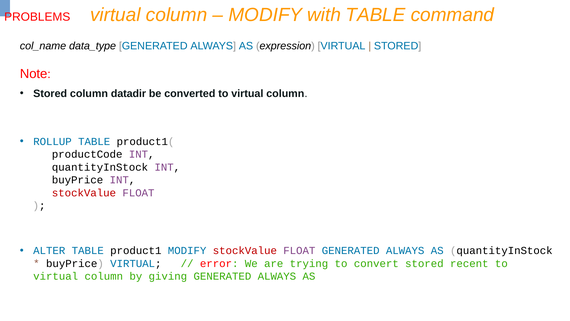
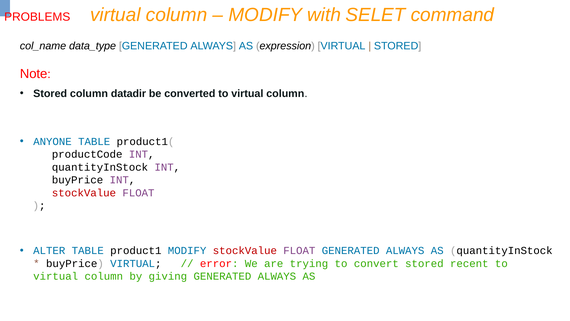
with TABLE: TABLE -> SELET (376, 15)
ROLLUP: ROLLUP -> ANYONE (52, 141)
